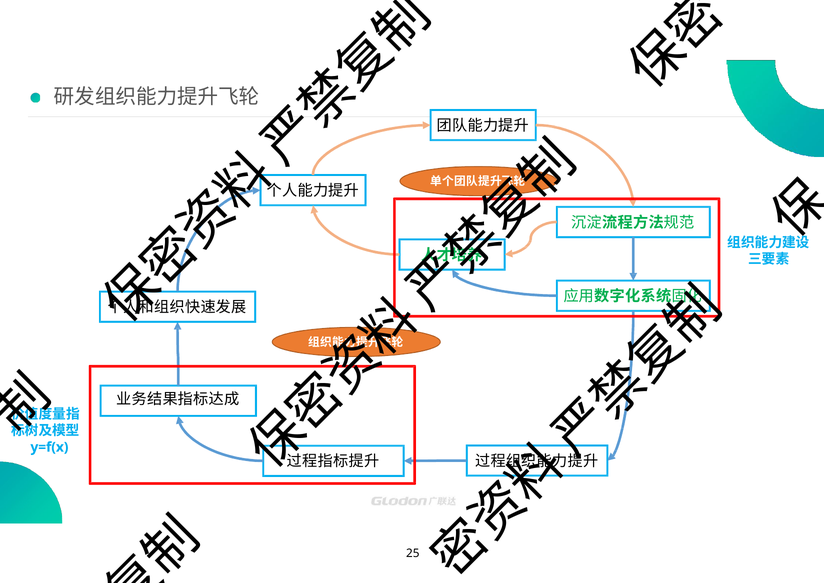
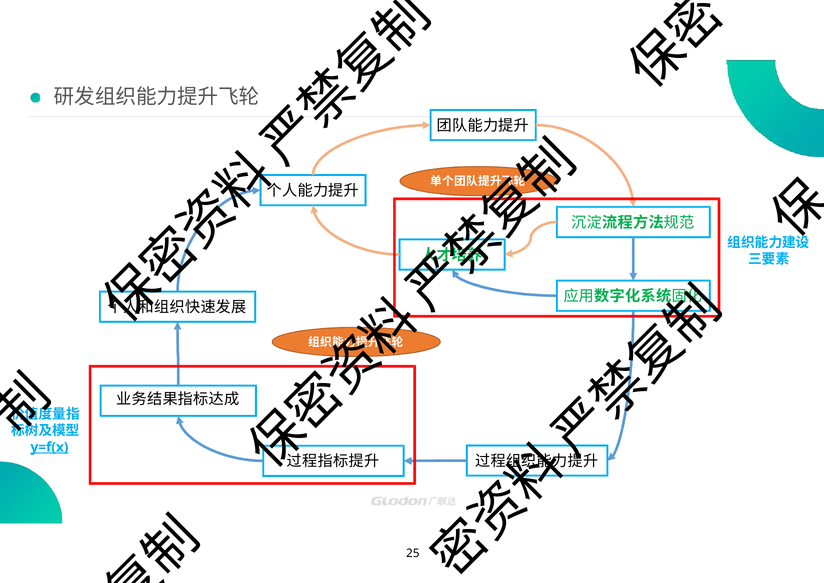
y=f(x underline: none -> present (49, 447)
